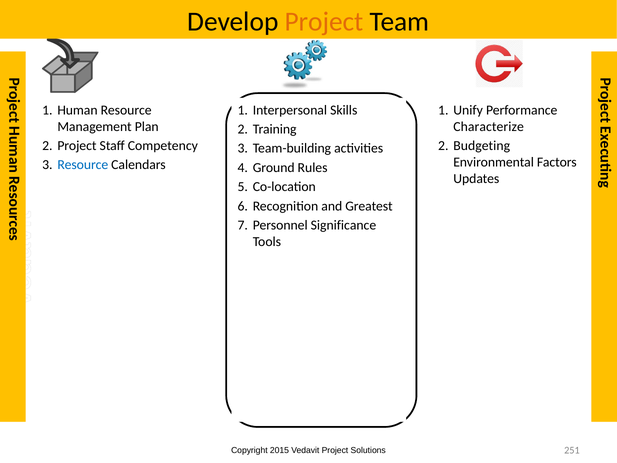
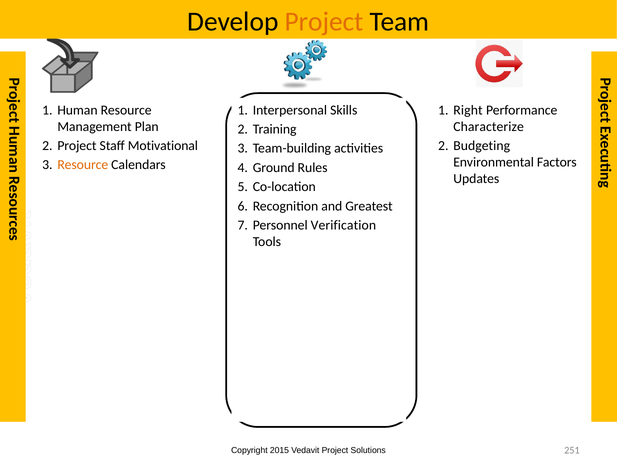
Unify: Unify -> Right (468, 110)
Competency: Competency -> Motivational (163, 146)
Resource colour: blue -> orange (83, 165)
Significance: Significance -> Verification (343, 225)
